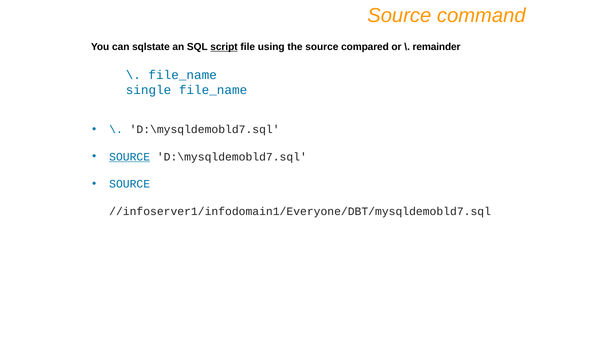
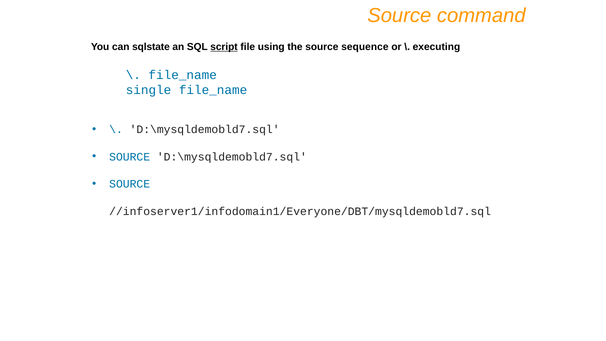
compared: compared -> sequence (365, 47)
remainder: remainder -> executing (436, 47)
SOURCE underline: present -> none (130, 157)
